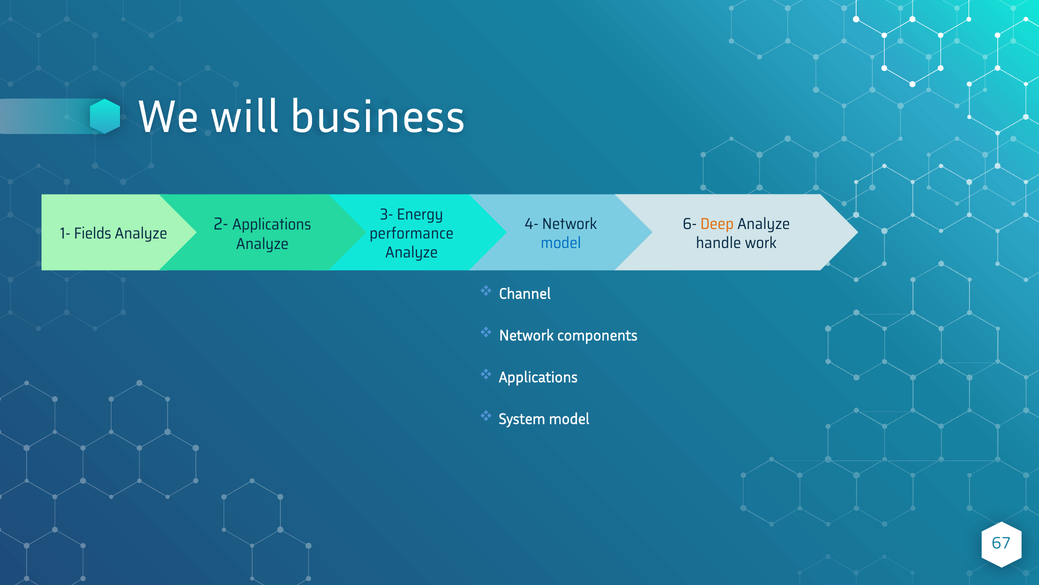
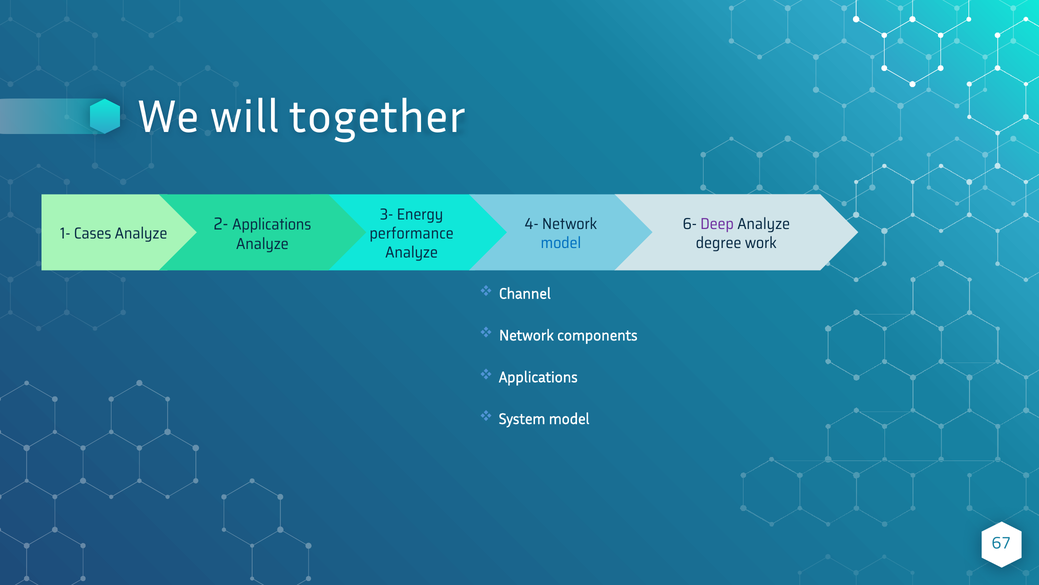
business: business -> together (378, 117)
Deep colour: orange -> purple (717, 224)
Fields: Fields -> Cases (93, 233)
handle: handle -> degree (719, 243)
